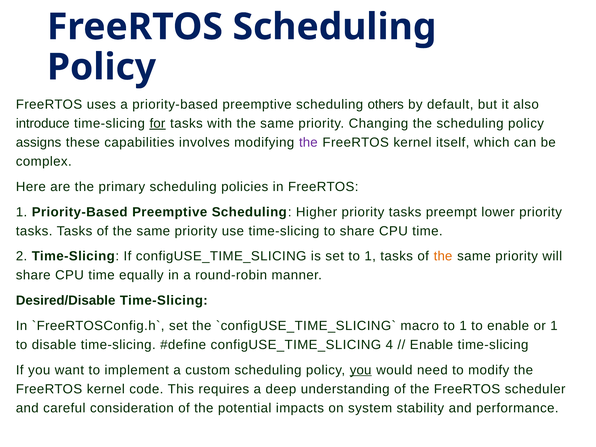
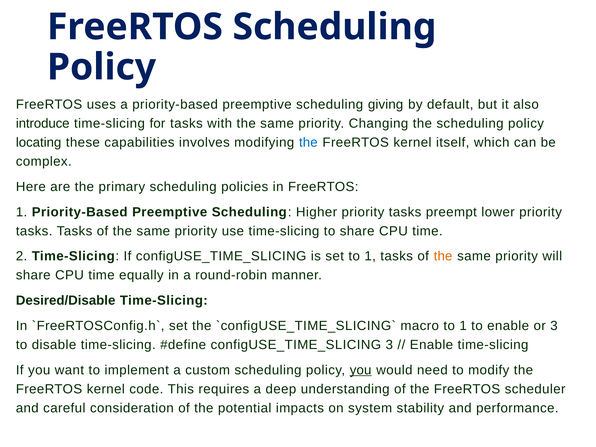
others: others -> giving (386, 104)
for underline: present -> none (157, 123)
assigns: assigns -> locating (39, 142)
the colour: purple -> blue (308, 142)
or 1: 1 -> 3 (554, 326)
configUSE_TIME_SLICING 4: 4 -> 3 (389, 345)
